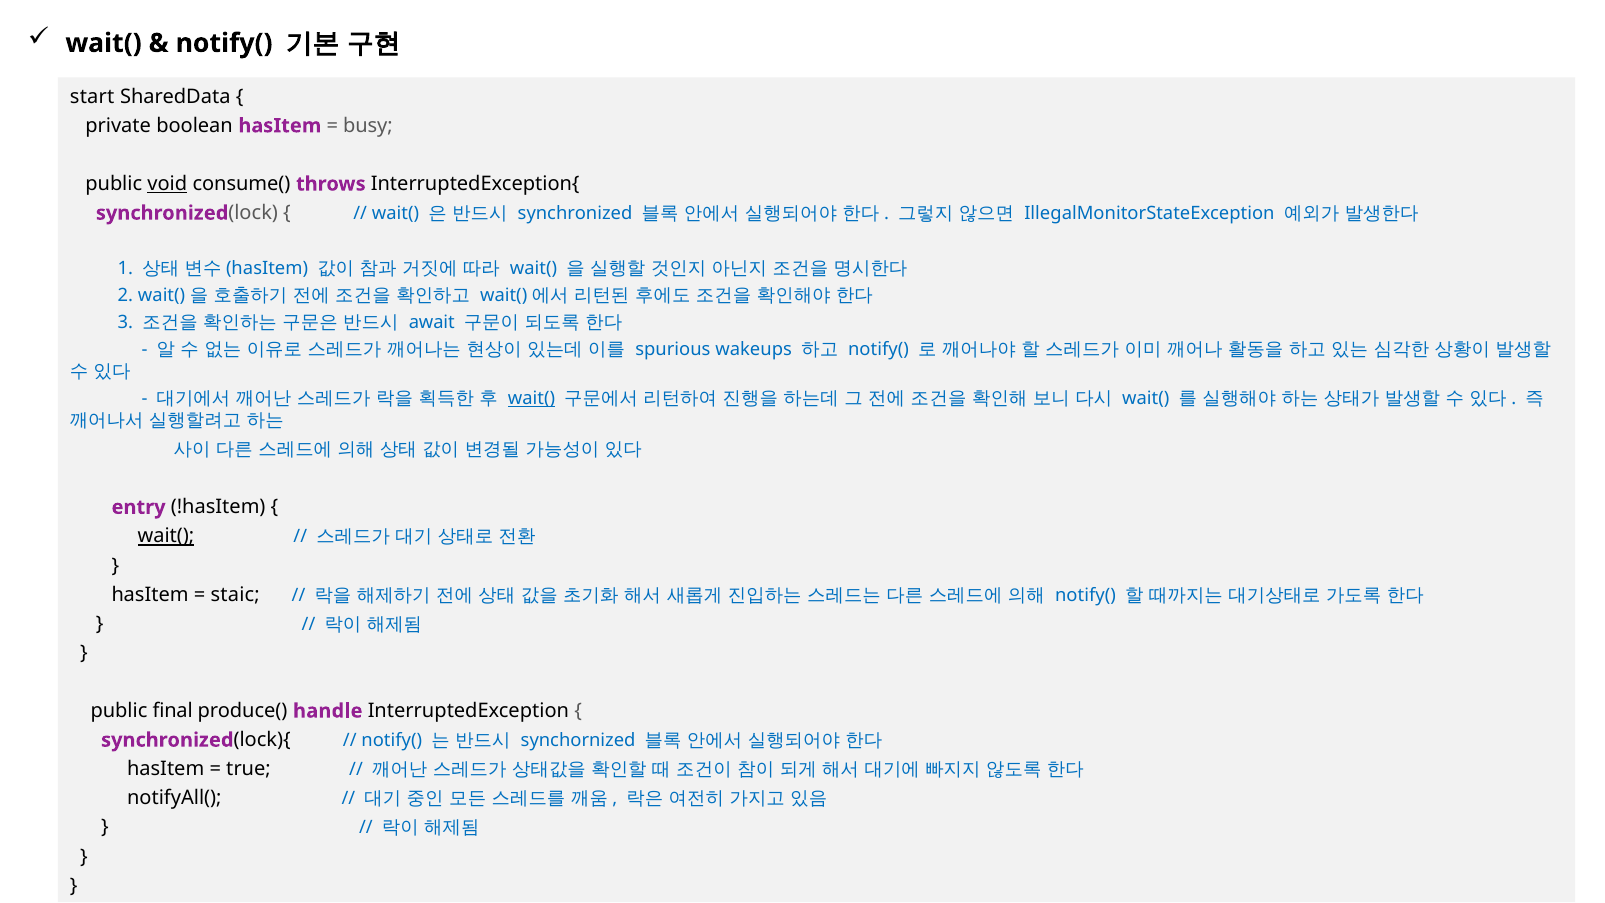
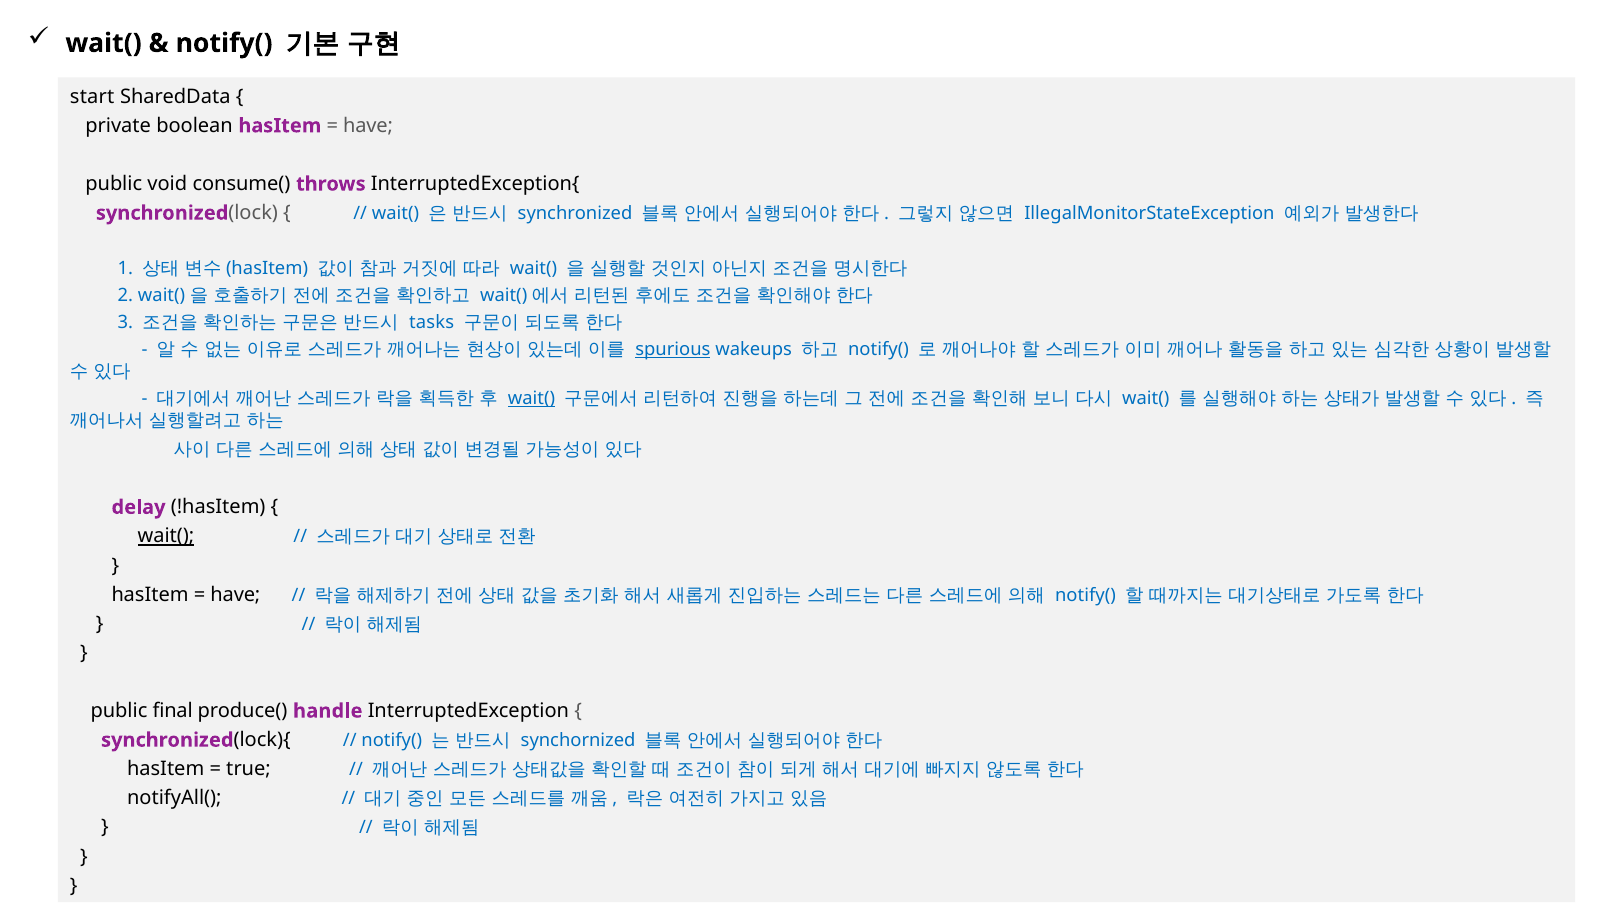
busy: busy -> have (368, 126)
void underline: present -> none (167, 184)
await: await -> tasks (432, 322)
spurious underline: none -> present (673, 349)
entry: entry -> delay (139, 507)
staic: staic -> have (235, 594)
